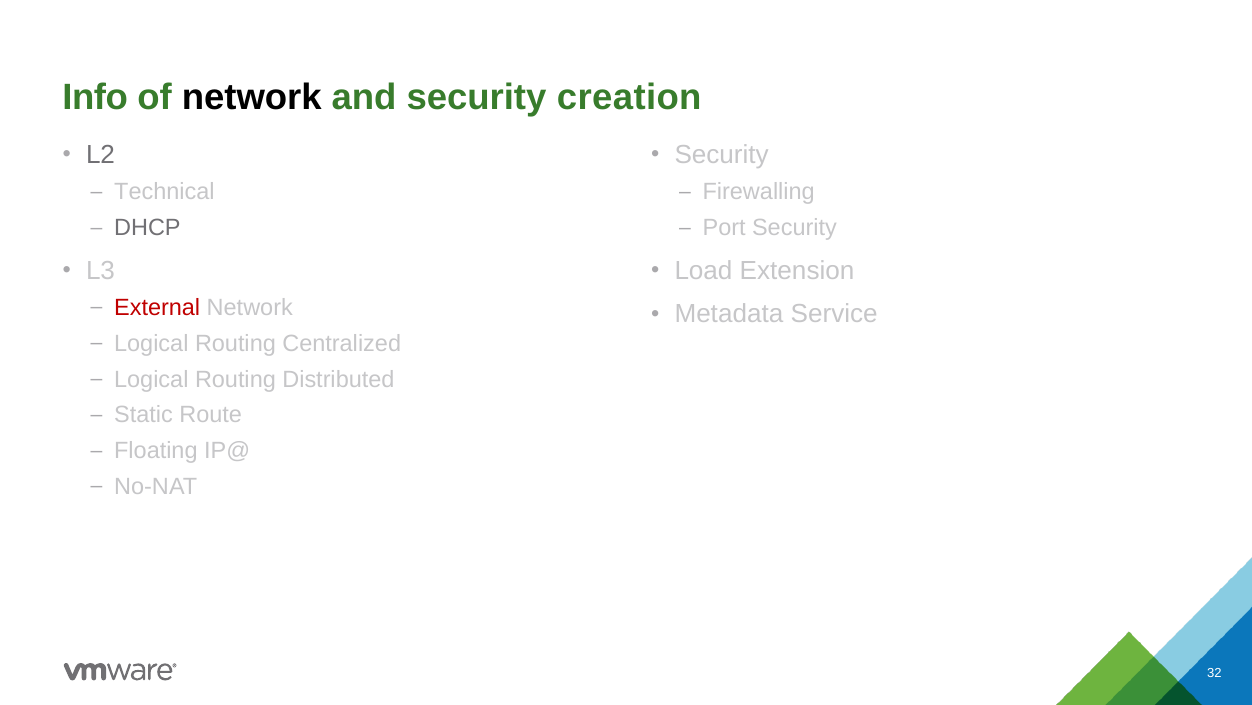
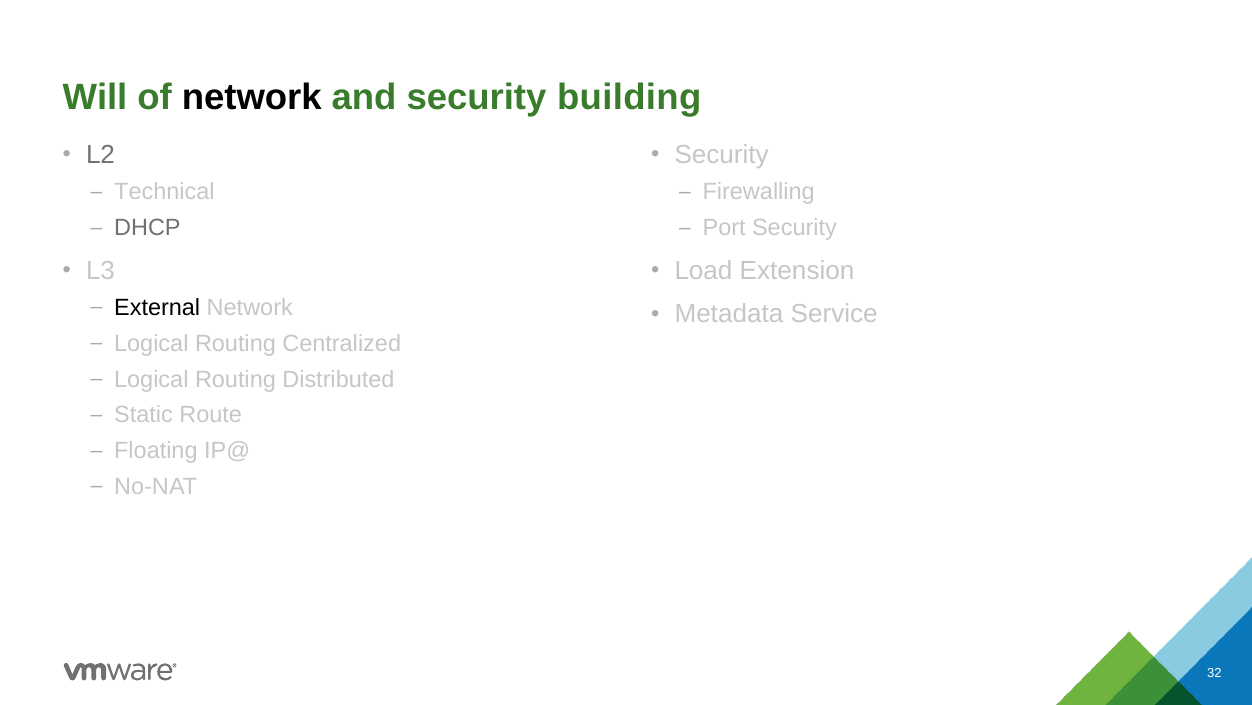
Info: Info -> Will (95, 97)
creation: creation -> building (629, 97)
External colour: red -> black (157, 307)
